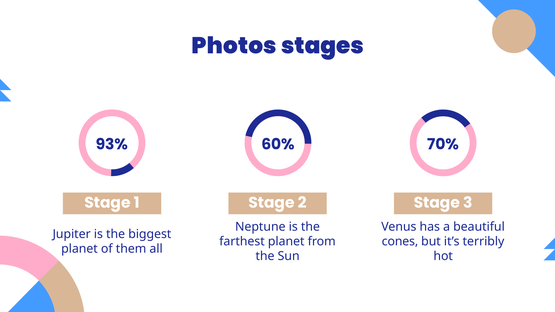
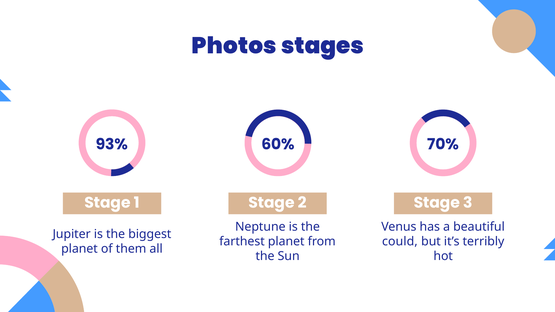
cones: cones -> could (400, 242)
